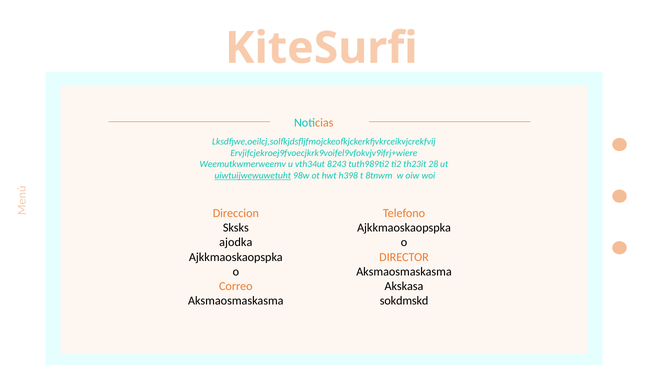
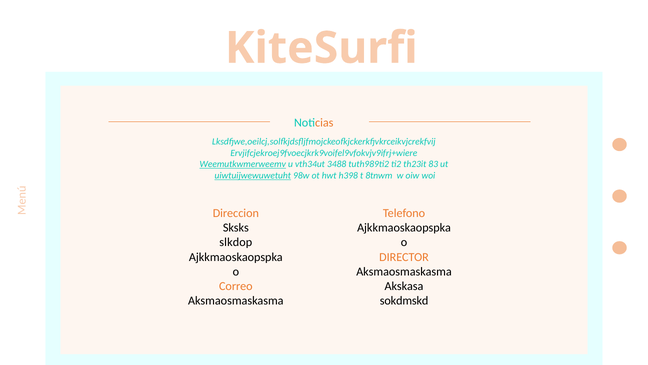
Weemutkwmerweemv underline: none -> present (243, 164)
8243: 8243 -> 3488 (337, 164)
28: 28 -> 83 (433, 164)
ajodka: ajodka -> slkdop (236, 242)
